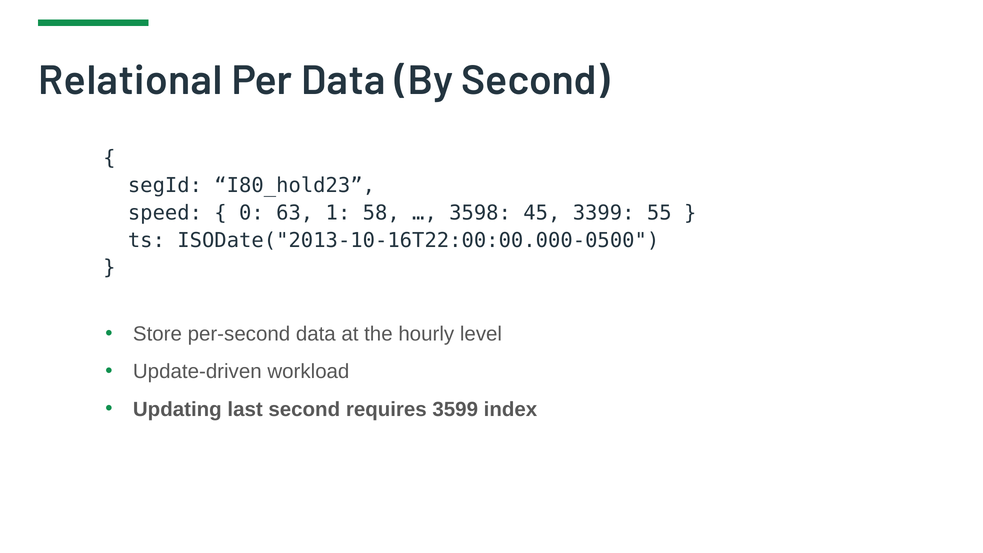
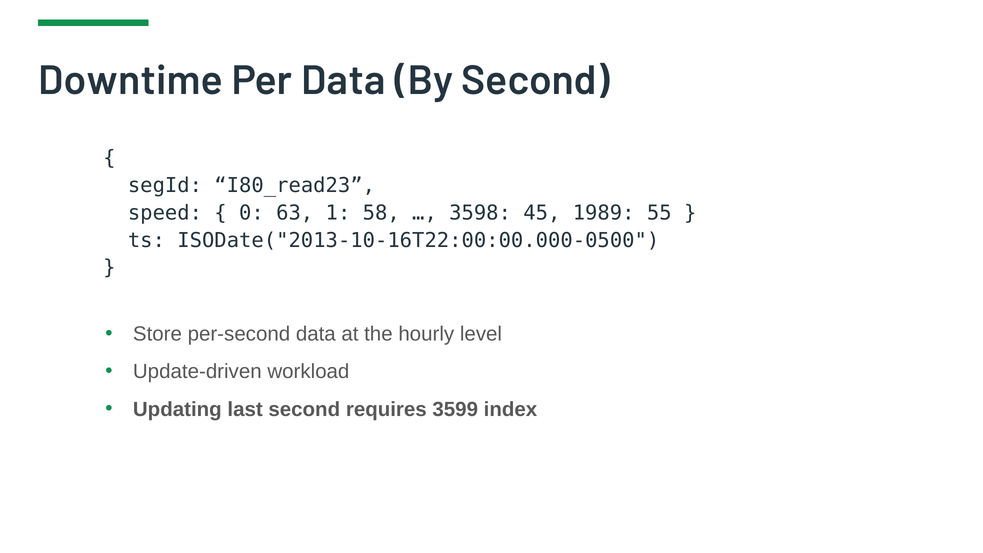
Relational: Relational -> Downtime (131, 81)
I80_hold23: I80_hold23 -> I80_read23 (295, 185)
3399: 3399 -> 1989 (604, 213)
